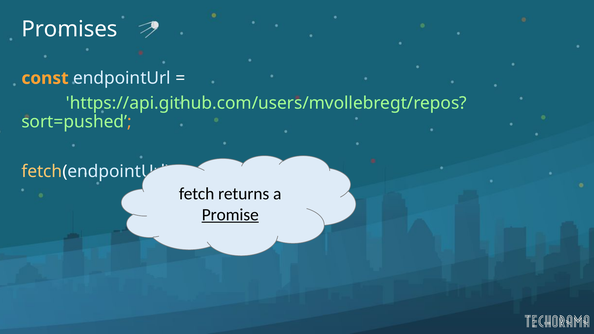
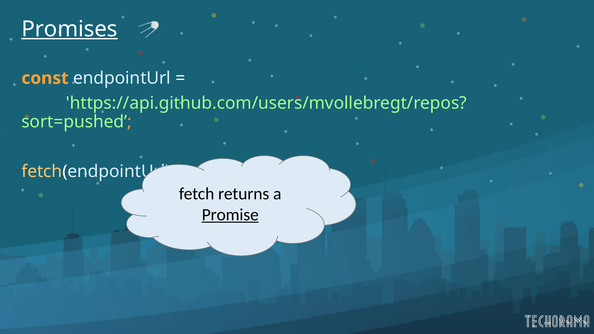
Promises underline: none -> present (69, 29)
